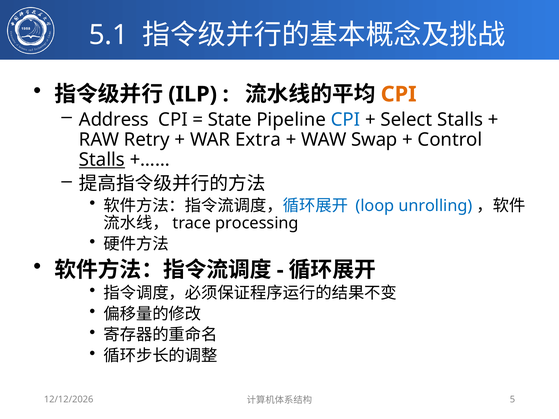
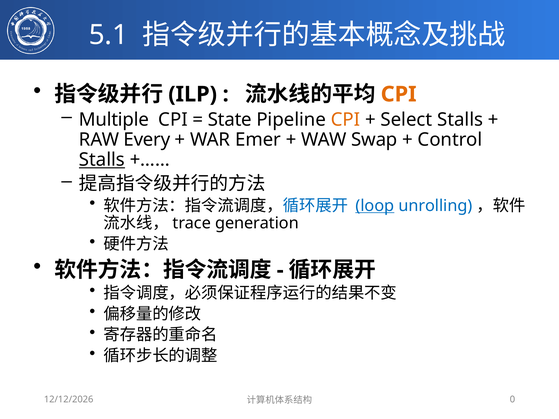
Address: Address -> Multiple (114, 120)
CPI colour: blue -> orange (346, 120)
Retry: Retry -> Every (147, 140)
Extra: Extra -> Emer (258, 140)
loop underline: none -> present (375, 206)
processing: processing -> generation (257, 223)
5: 5 -> 0 (512, 400)
